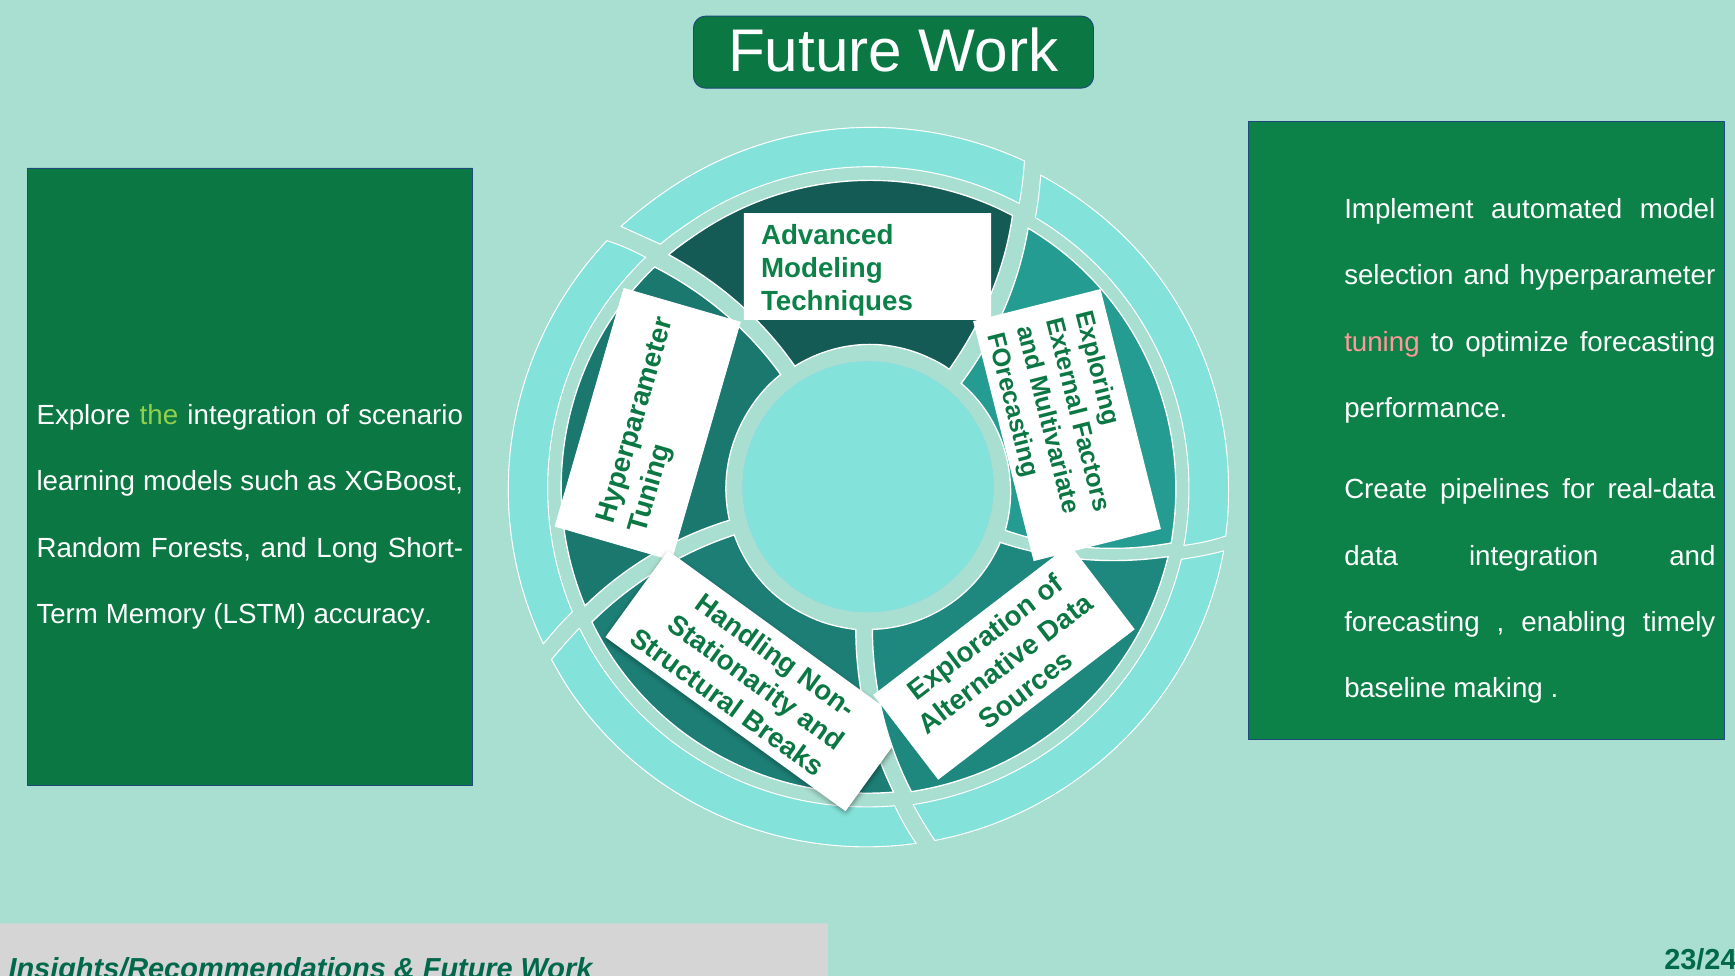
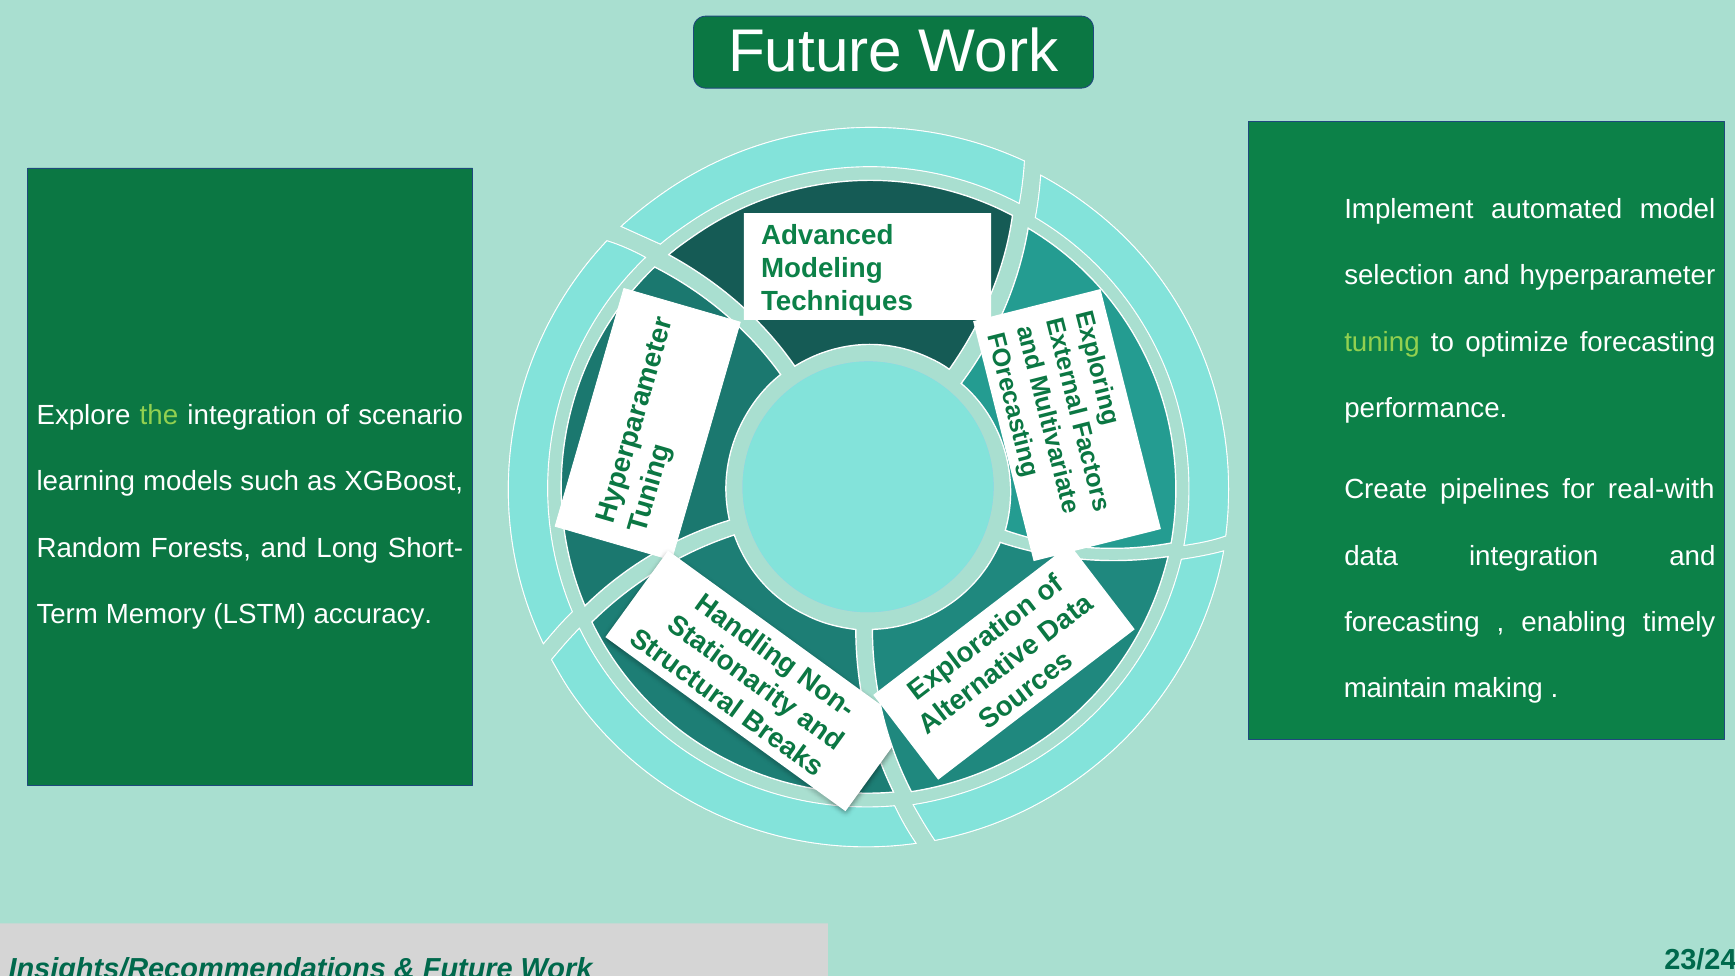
tuning colour: pink -> light green (1382, 342)
real-data: real-data -> real-with (1661, 489)
baseline: baseline -> maintain (1395, 689)
